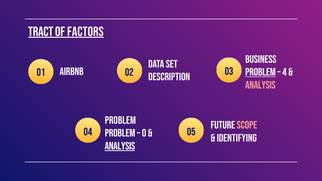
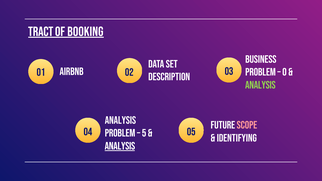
FACTORS: FACTORS -> BOOKING (85, 32)
Problem underline: present -> none (261, 72)
4: 4 -> 0 (284, 72)
Analysis colour: pink -> light green (260, 85)
Problem: Problem -> Analysis (120, 120)
0: 0 -> 5 (144, 133)
